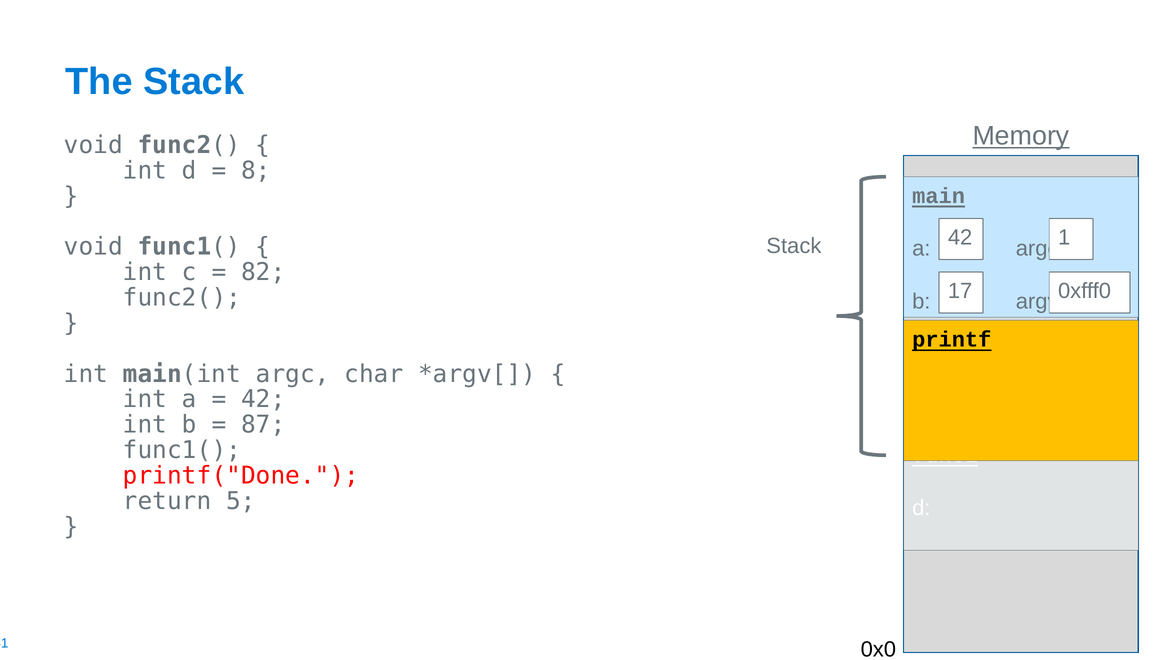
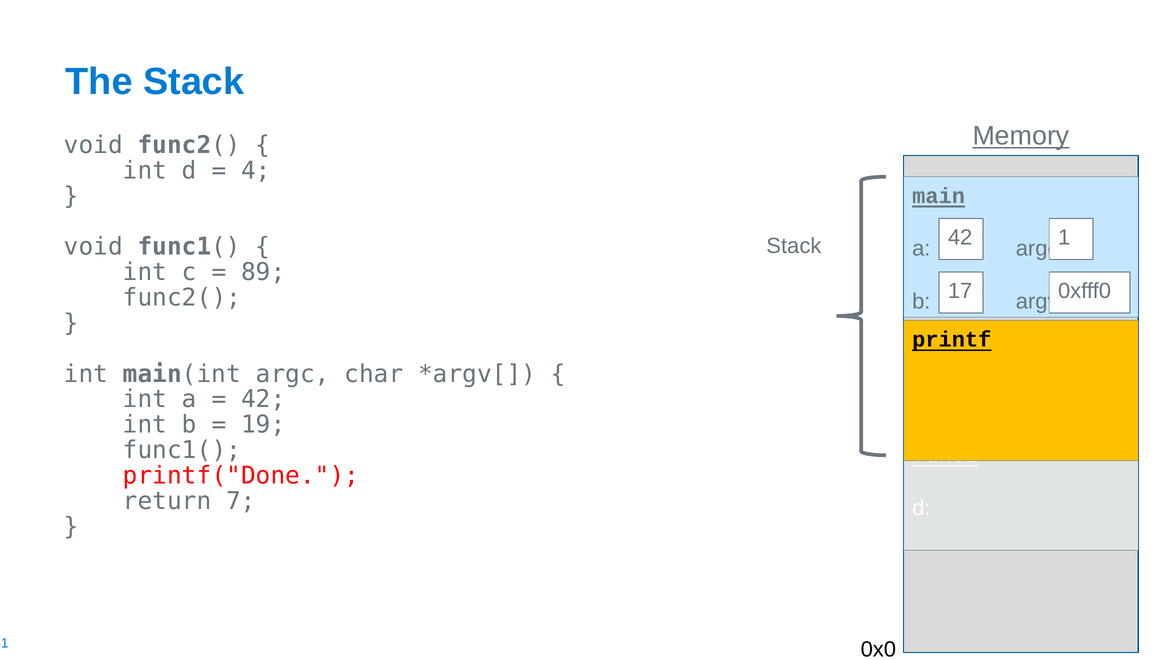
8: 8 -> 4 (256, 171)
82: 82 -> 89 (263, 272)
87: 87 -> 19 (263, 425)
5: 5 -> 7 (241, 501)
